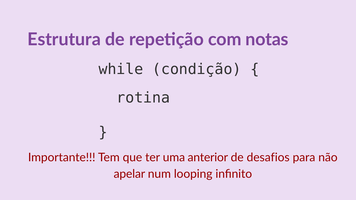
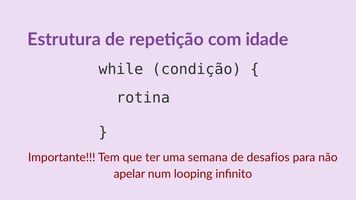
notas: notas -> idade (267, 40)
anterior: anterior -> semana (208, 158)
